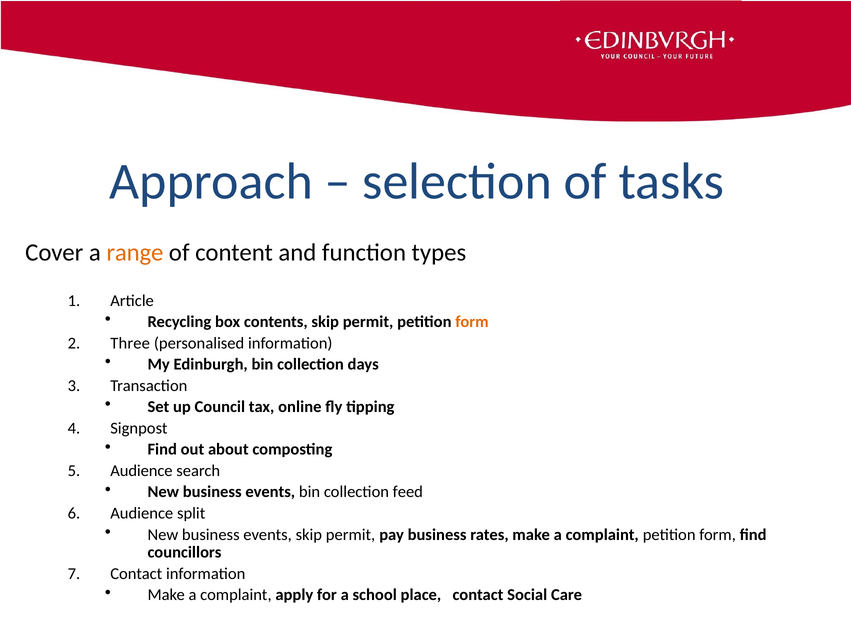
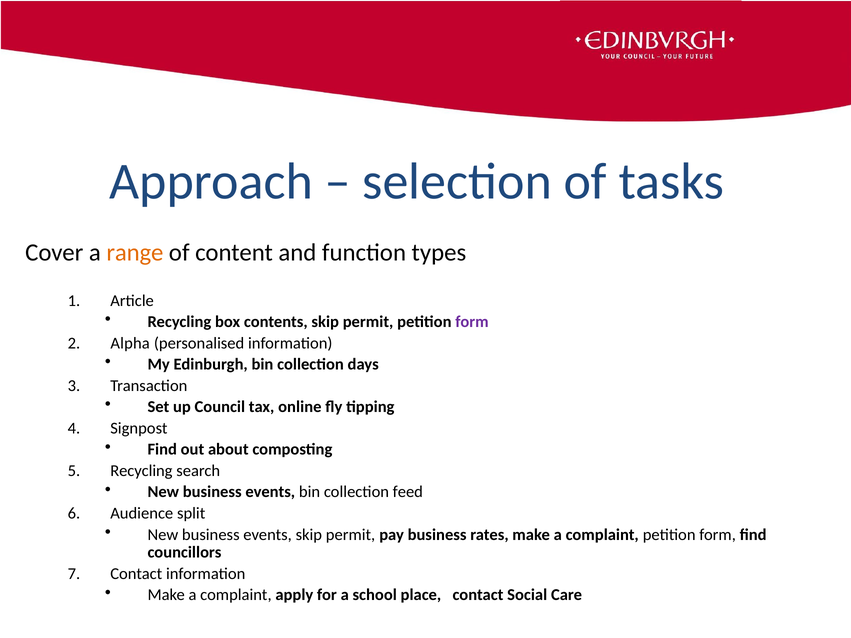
form colour: orange -> purple (472, 322)
Three: Three -> Alpha (130, 343)
Audience: Audience -> Recycling (141, 471)
